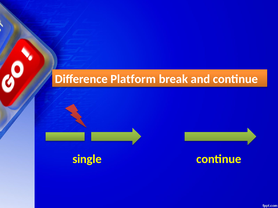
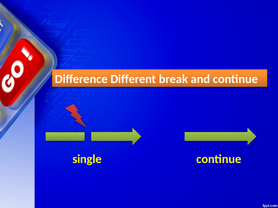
Platform: Platform -> Different (133, 79)
